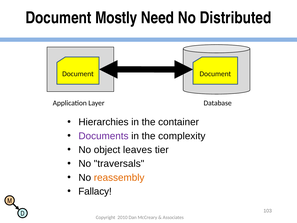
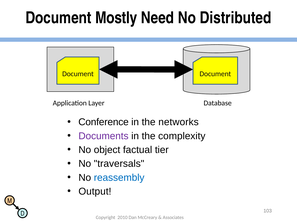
Hierarchies: Hierarchies -> Conference (104, 122)
container: container -> networks (179, 122)
leaves: leaves -> factual (138, 150)
reassembly colour: orange -> blue (119, 177)
Fallacy: Fallacy -> Output (95, 191)
